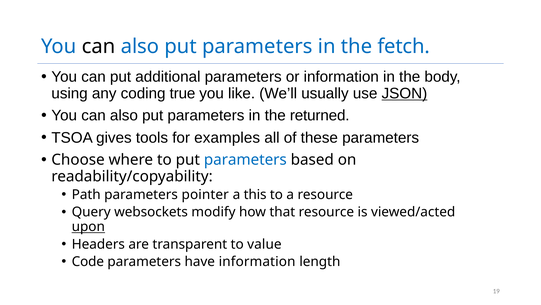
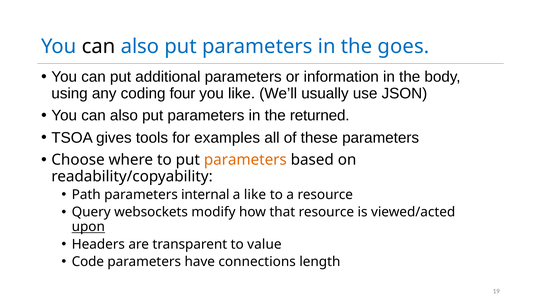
fetch: fetch -> goes (403, 46)
true: true -> four (183, 93)
JSON underline: present -> none (404, 93)
parameters colour: blue -> orange (245, 159)
pointer: pointer -> internal (205, 194)
a this: this -> like (255, 194)
have information: information -> connections (257, 261)
